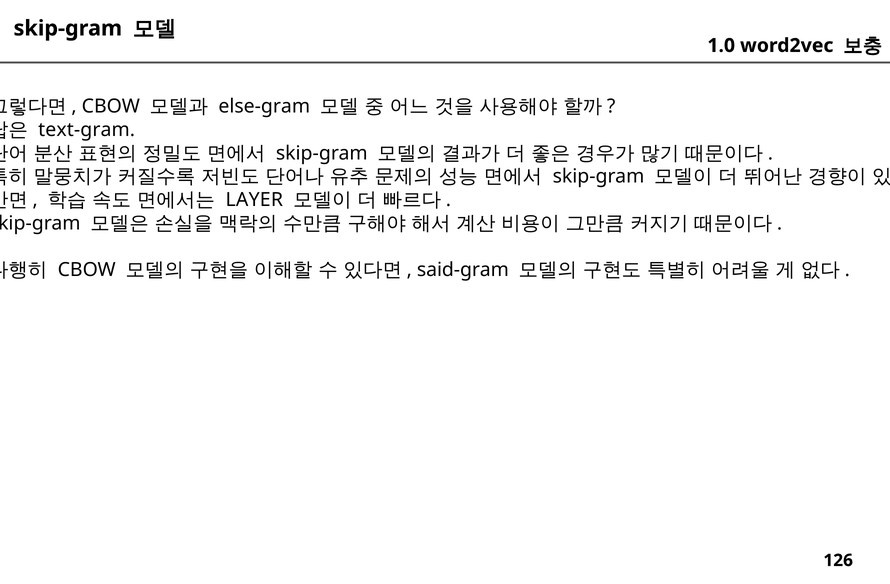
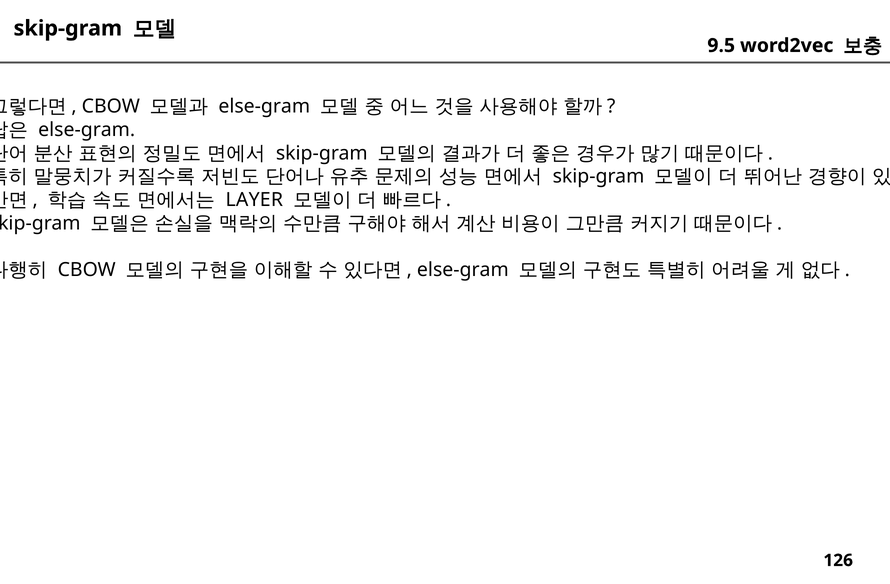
1.0: 1.0 -> 9.5 (721, 46)
text-gram: text-gram -> else-gram (87, 130)
said-gram: said-gram -> else-gram (463, 270)
